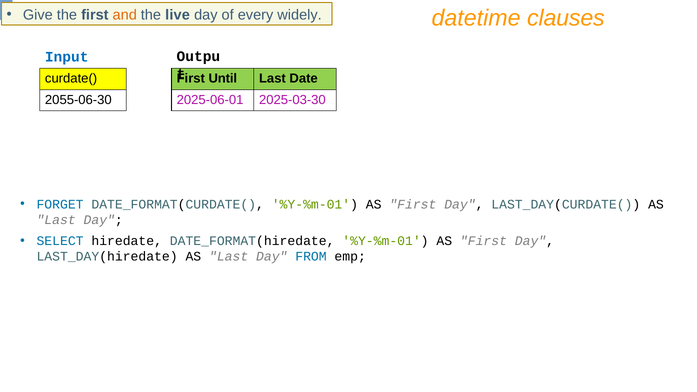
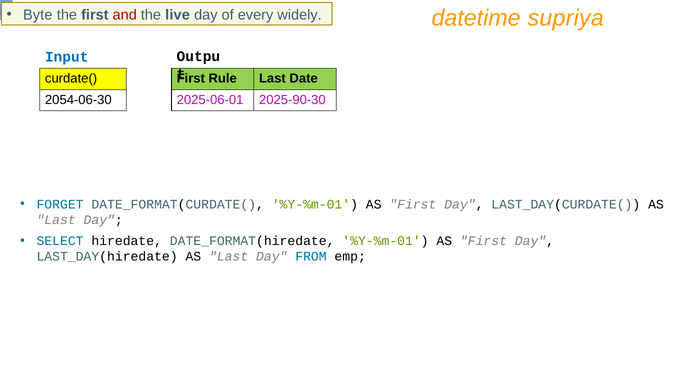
Give: Give -> Byte (38, 15)
and colour: orange -> red (125, 15)
clauses: clauses -> supriya (566, 18)
Until: Until -> Rule (223, 79)
2055-06-30: 2055-06-30 -> 2054-06-30 (78, 100)
2025-03-30: 2025-03-30 -> 2025-90-30 (292, 100)
